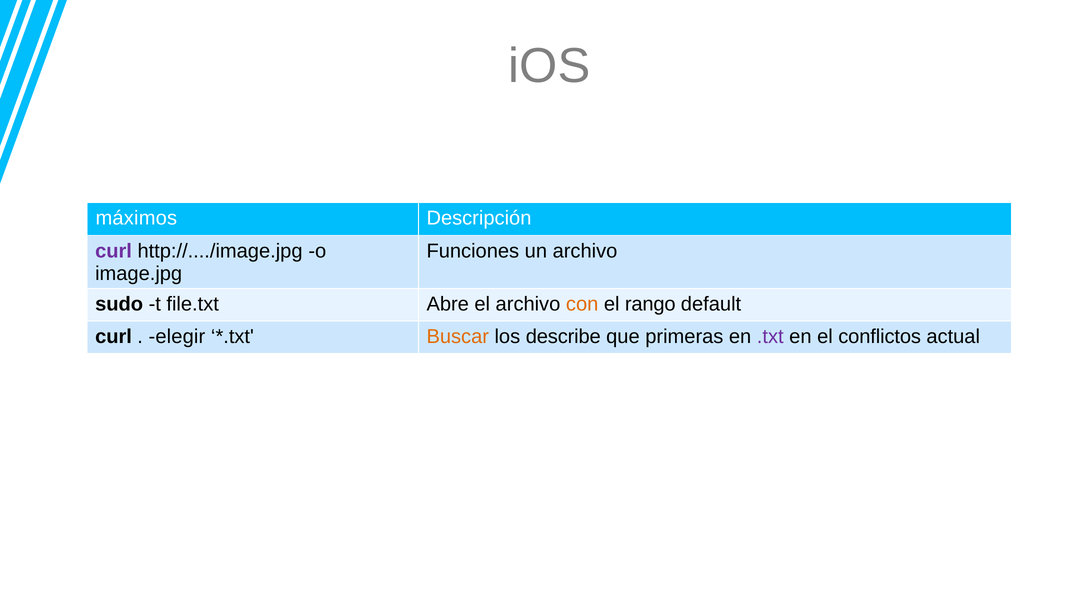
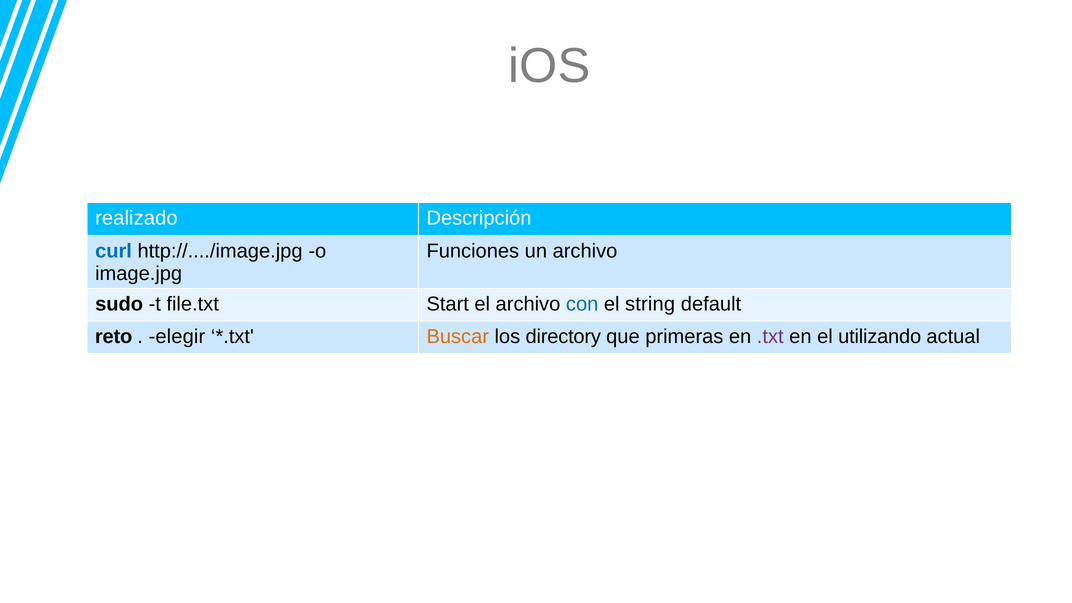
máximos: máximos -> realizado (136, 218)
curl colour: purple -> blue (114, 251)
Abre: Abre -> Start (448, 304)
con colour: orange -> blue (582, 304)
rango: rango -> string (650, 304)
curl: curl -> reto (114, 337)
describe: describe -> directory (563, 337)
conflictos: conflictos -> utilizando (880, 337)
